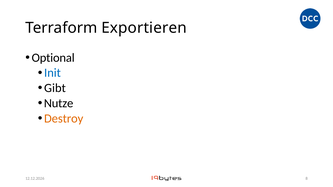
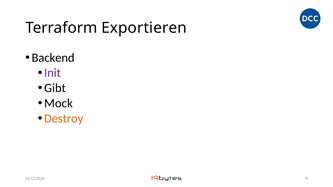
Optional: Optional -> Backend (53, 58)
Init colour: blue -> purple (52, 73)
Nutze: Nutze -> Mock (58, 103)
